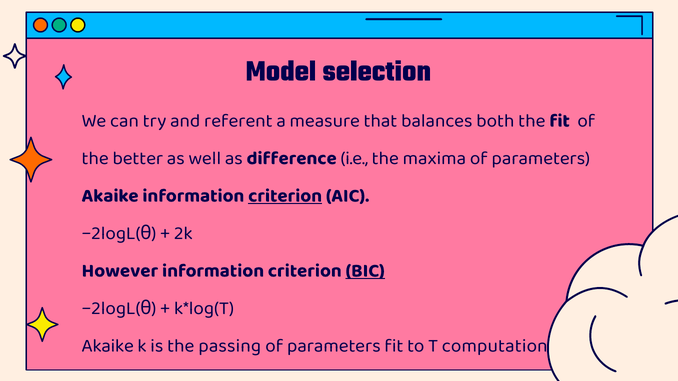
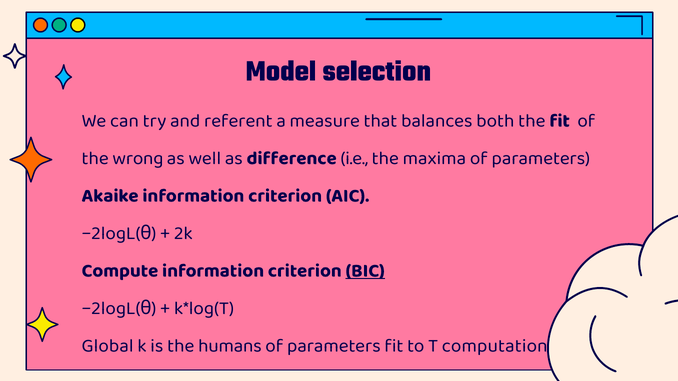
better: better -> wrong (138, 158)
criterion underline: present -> none (285, 196)
However: However -> Compute (120, 271)
Akaike: Akaike -> Global (108, 346)
passing: passing -> humans (230, 346)
